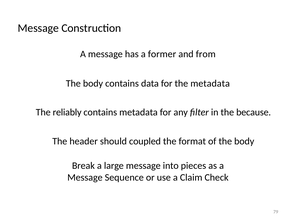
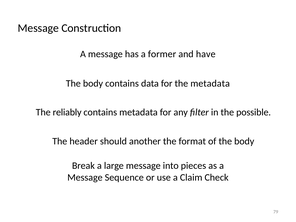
from: from -> have (206, 54)
because: because -> possible (254, 112)
coupled: coupled -> another (145, 141)
